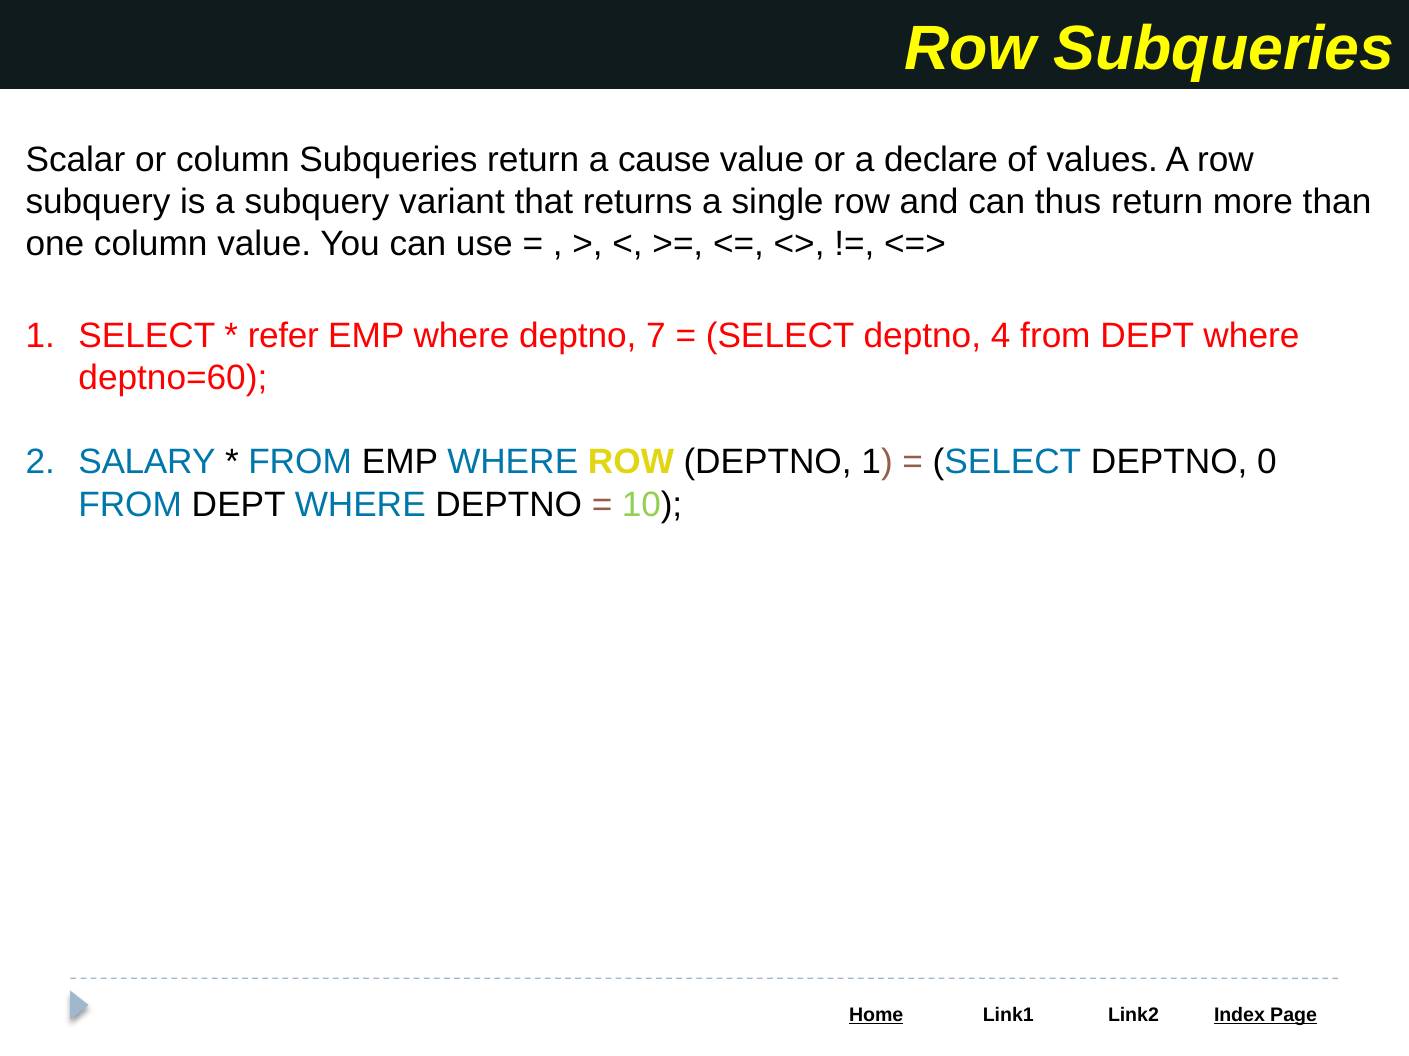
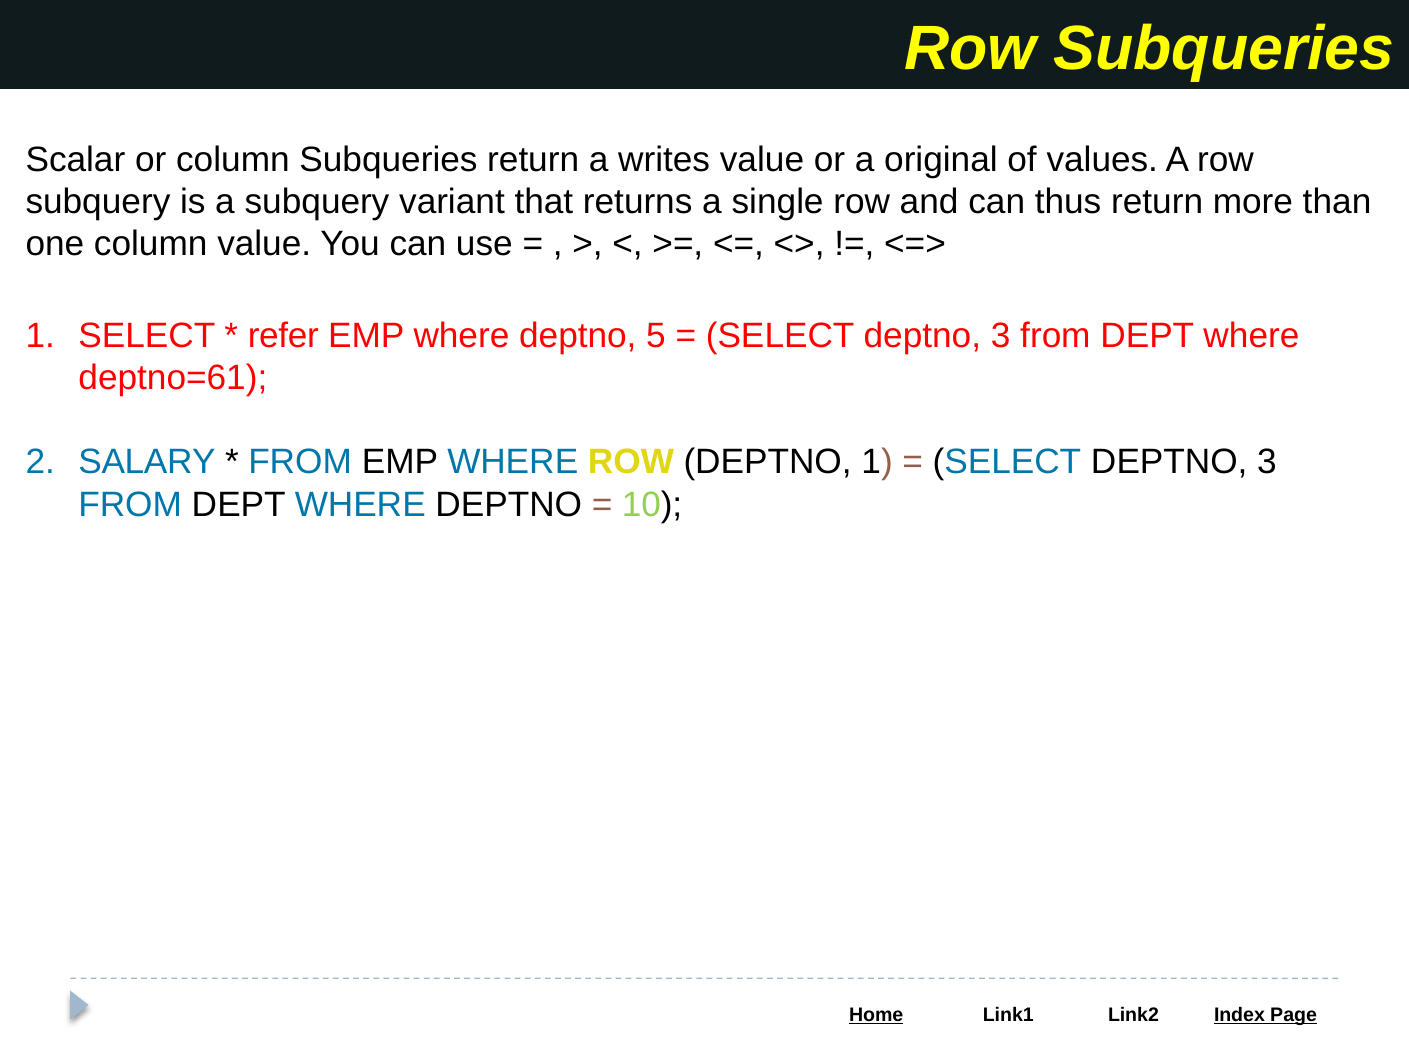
cause: cause -> writes (664, 160)
declare: declare -> original (941, 160)
7: 7 -> 5 (656, 336)
4: 4 -> 3 (1001, 336)
deptno=60: deptno=60 -> deptno=61 (173, 378)
0: 0 -> 3 (1267, 463)
